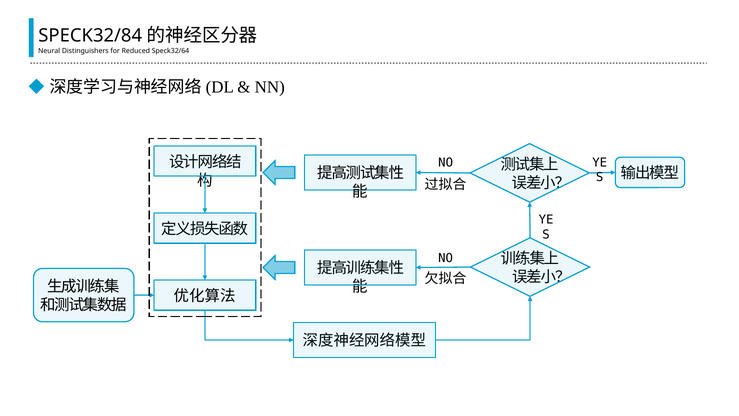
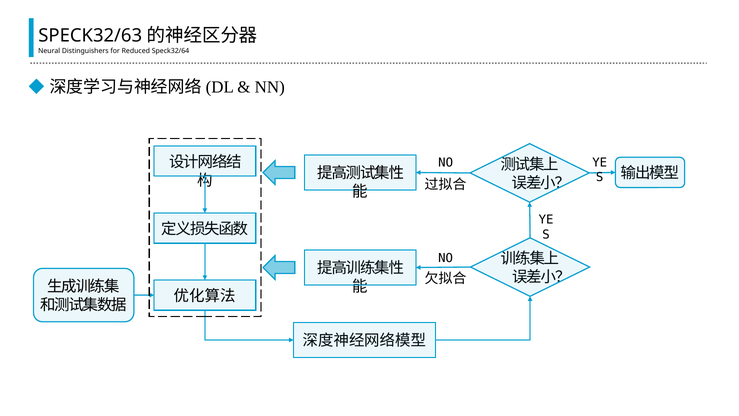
SPECK32/84: SPECK32/84 -> SPECK32/63 (90, 36)
